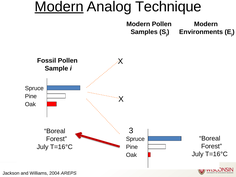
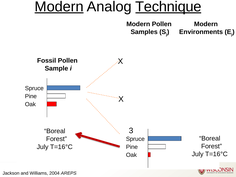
Technique underline: none -> present (168, 7)
